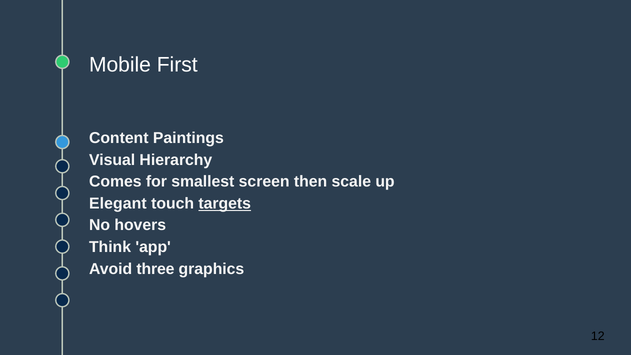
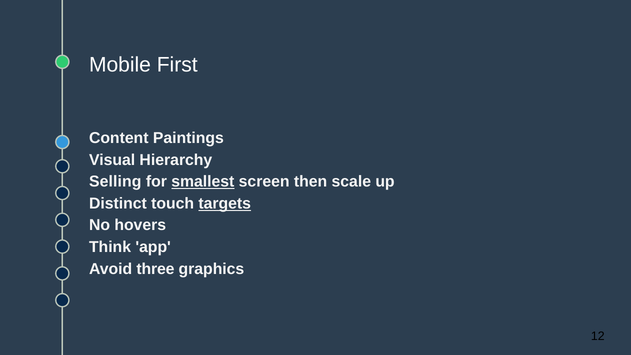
Comes: Comes -> Selling (115, 182)
smallest underline: none -> present (203, 182)
Elegant: Elegant -> Distinct (118, 203)
